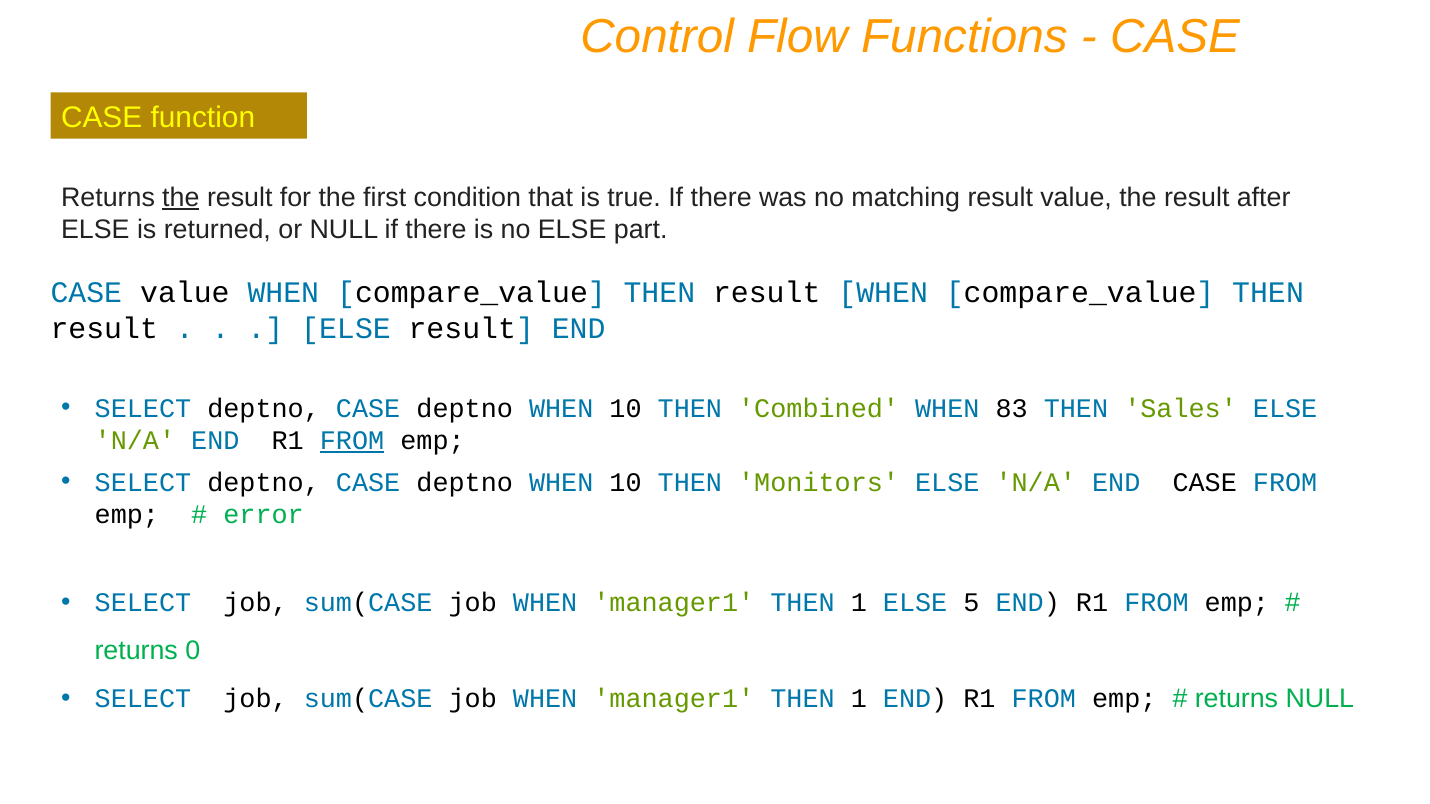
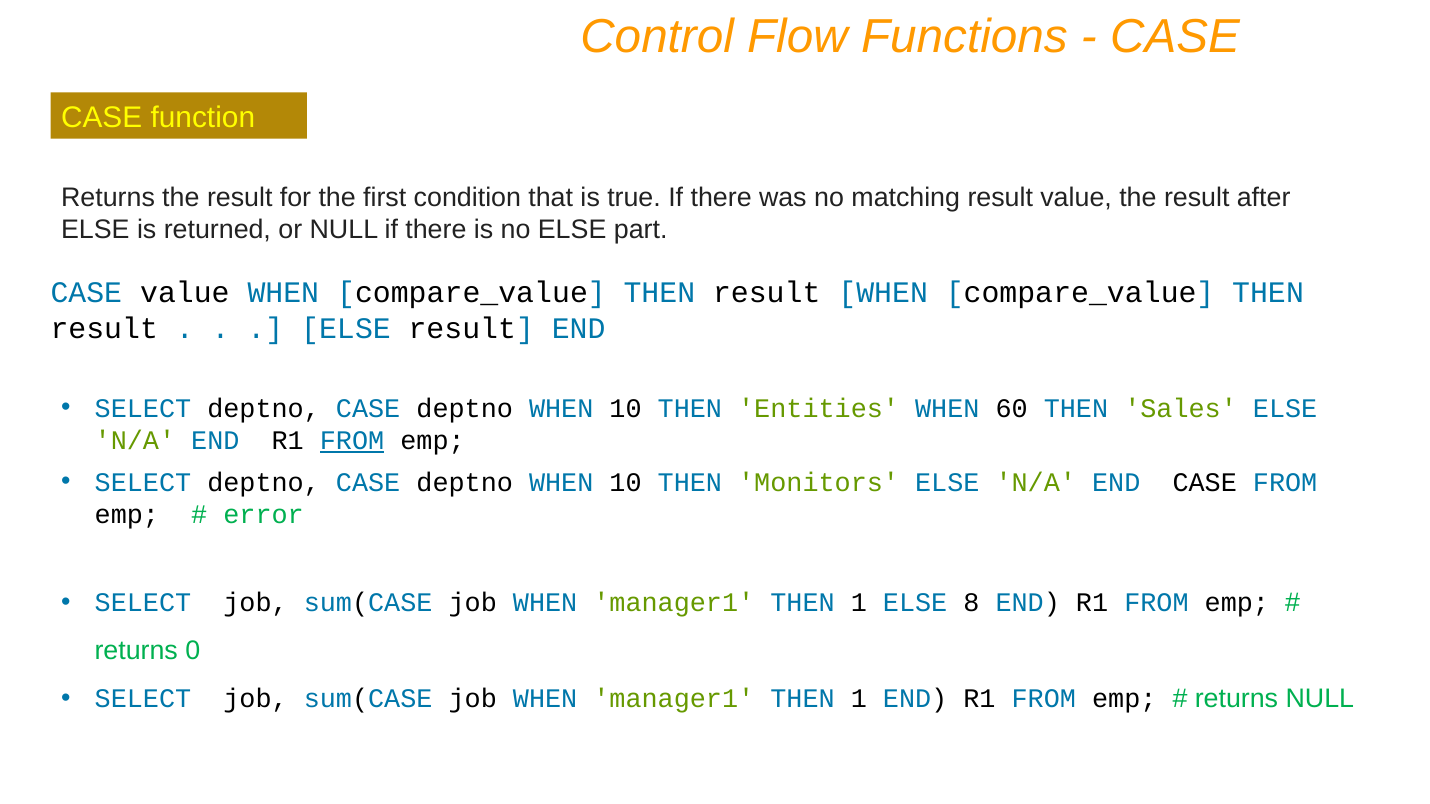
the underline: present -> none (181, 198)
Combined: Combined -> Entities (819, 408)
83: 83 -> 60 (1012, 408)
5: 5 -> 8 (971, 603)
